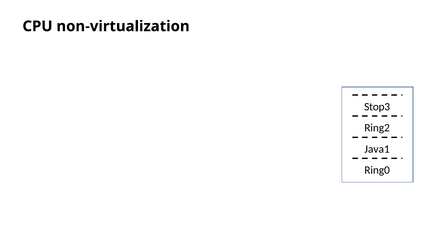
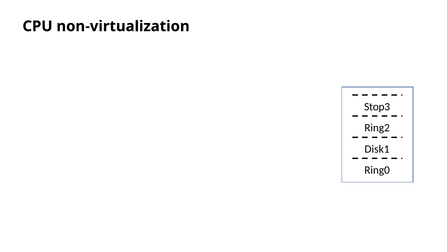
Java1: Java1 -> Disk1 (377, 149)
